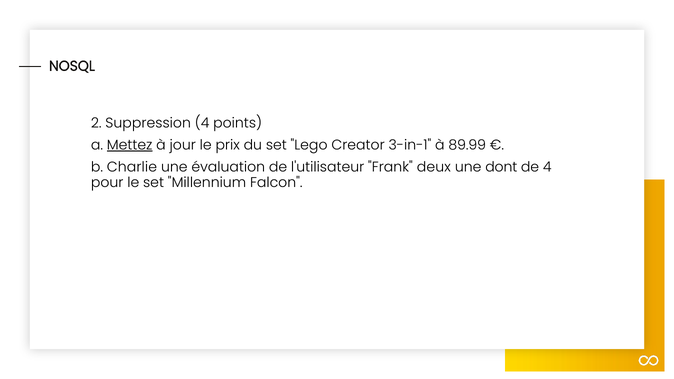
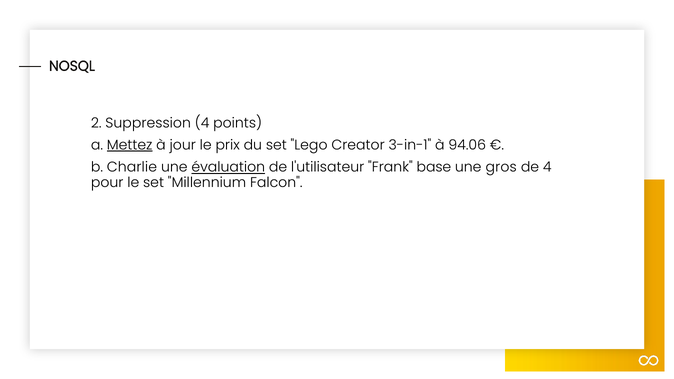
89.99: 89.99 -> 94.06 (467, 145)
évaluation underline: none -> present (228, 167)
deux: deux -> base (434, 167)
dont: dont -> gros (501, 167)
